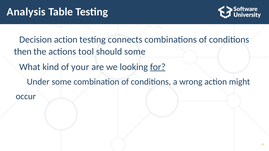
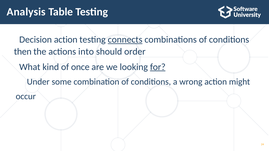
connects underline: none -> present (125, 40)
tool: tool -> into (86, 52)
should some: some -> order (135, 52)
your: your -> once (80, 67)
